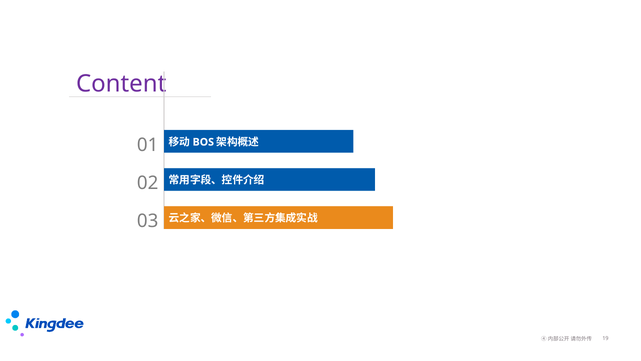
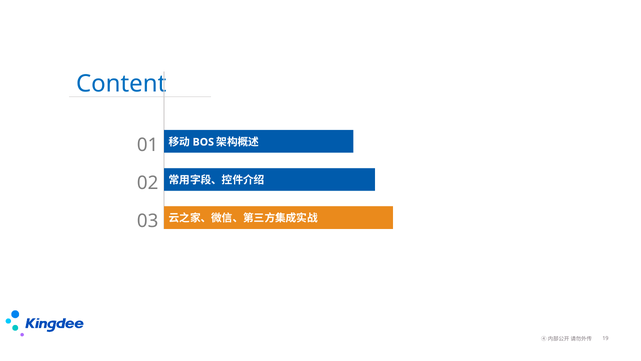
Content colour: purple -> blue (121, 84)
